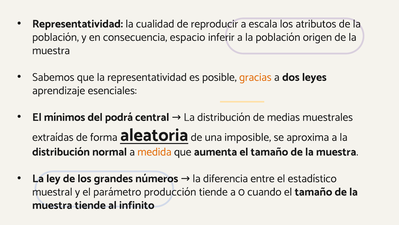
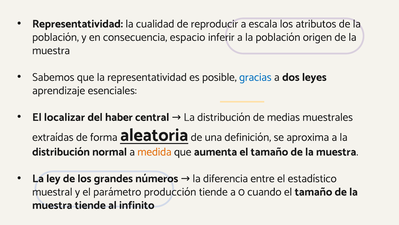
gracias colour: orange -> blue (255, 77)
mínimos: mínimos -> localizar (64, 117)
podrá: podrá -> haber (119, 117)
imposible: imposible -> definición (248, 137)
